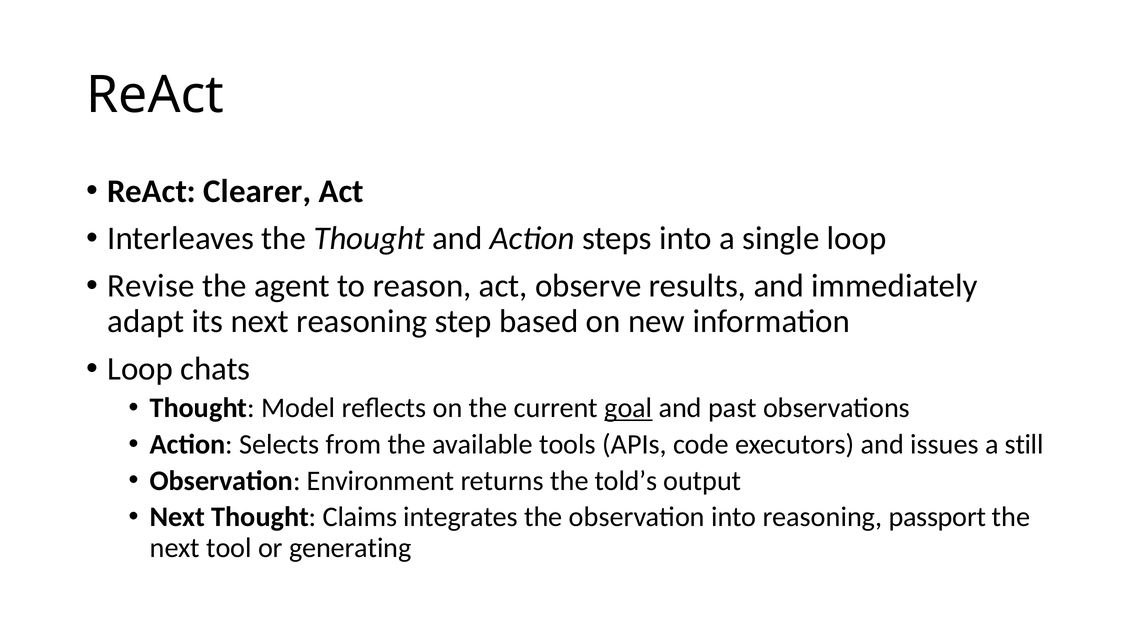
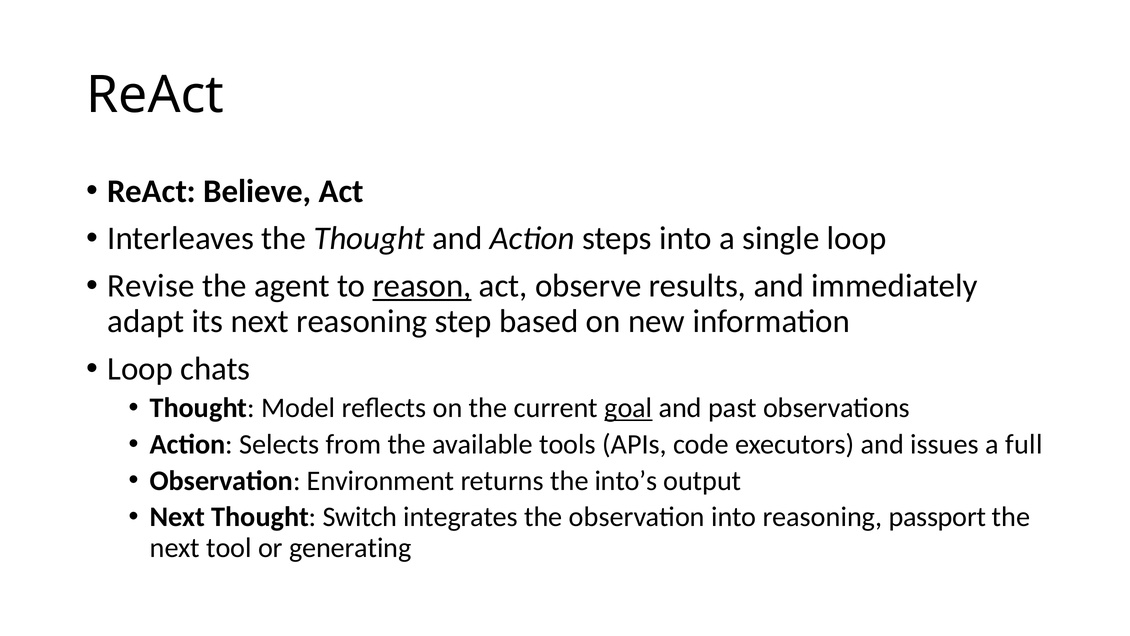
Clearer: Clearer -> Believe (257, 191)
reason underline: none -> present (422, 286)
still: still -> full (1024, 444)
told’s: told’s -> into’s (626, 480)
Claims: Claims -> Switch (360, 517)
